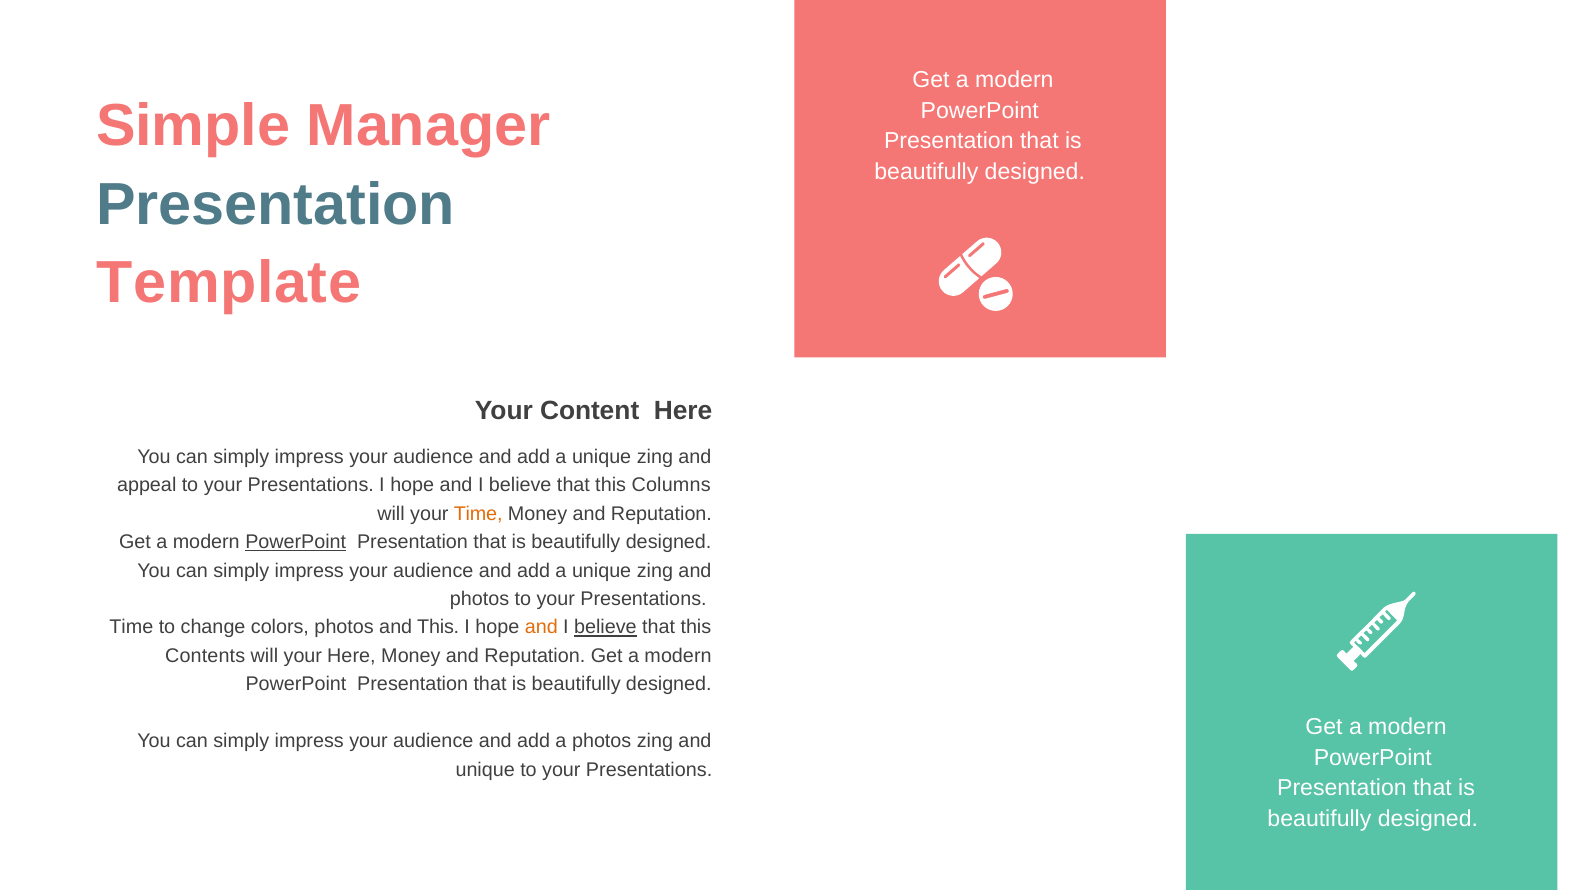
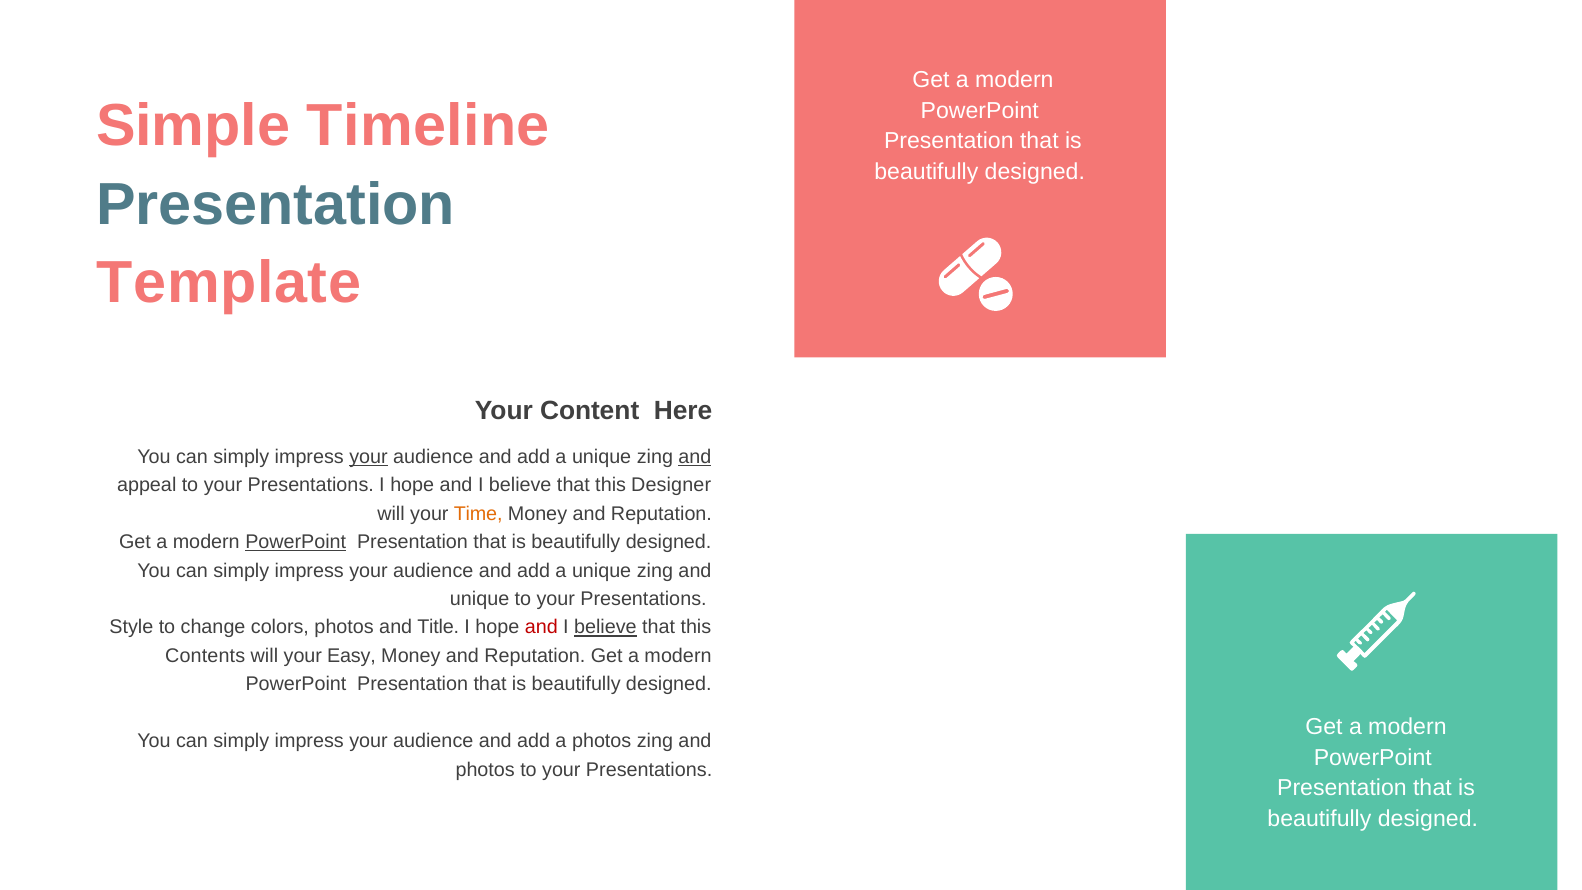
Manager: Manager -> Timeline (428, 126)
your underline: none -> present (368, 457)
and underline: none -> present (695, 457)
Columns: Columns -> Designer (671, 485)
photos: photos -> unique (480, 599)
Time: Time -> Style (131, 627)
and This: This -> Title (438, 627)
and colour: orange -> red (541, 627)
your Here: Here -> Easy (352, 656)
unique: unique -> photos (485, 770)
